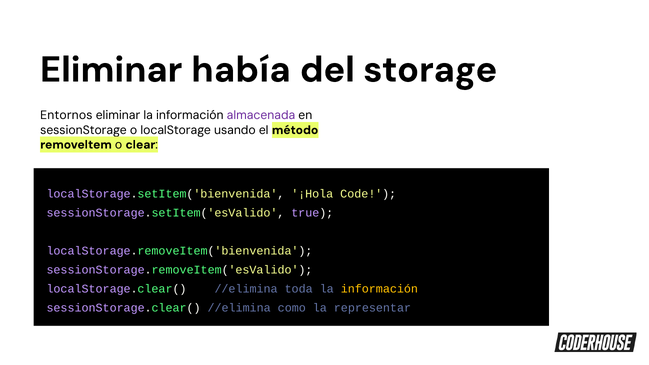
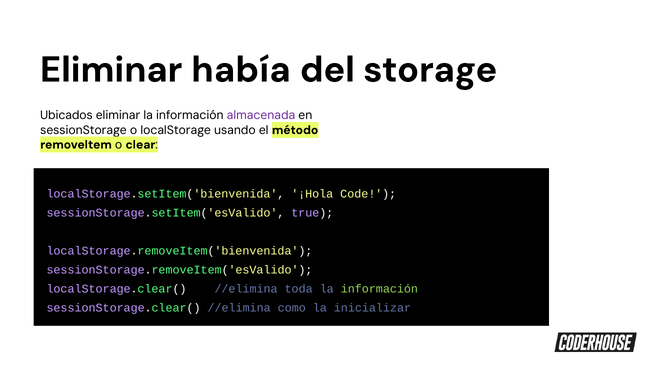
Entornos: Entornos -> Ubicados (66, 115)
información colour: yellow -> light green (379, 289)
representar: representar -> inicializar (372, 308)
